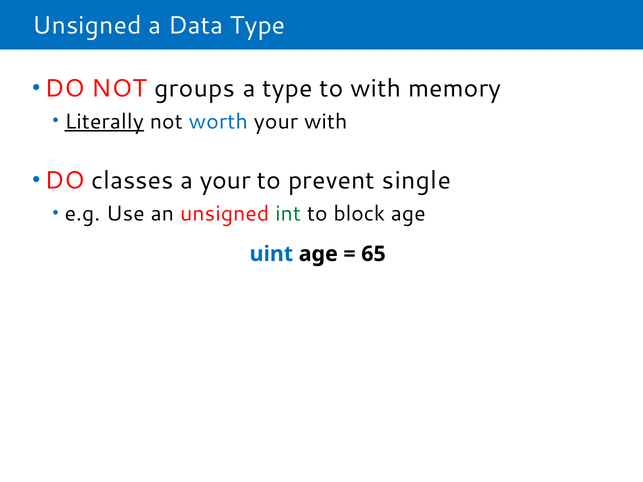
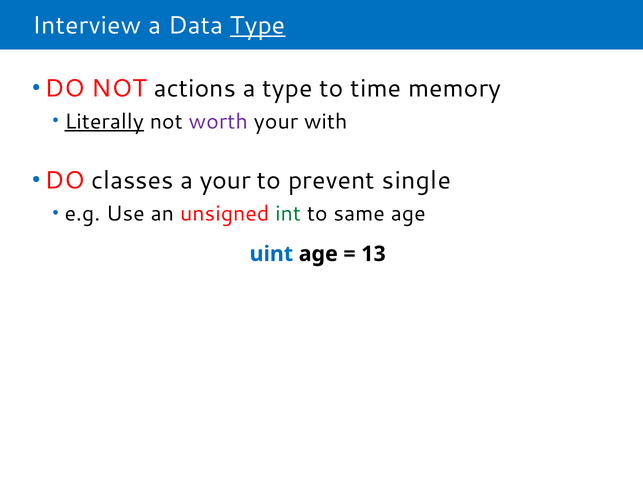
Unsigned: Unsigned -> Interview (87, 25)
Type underline: none -> present (258, 25)
groups: groups -> actions (195, 89)
to with: with -> time (376, 89)
worth colour: blue -> purple (218, 122)
block: block -> same (359, 214)
65: 65 -> 13 (373, 254)
